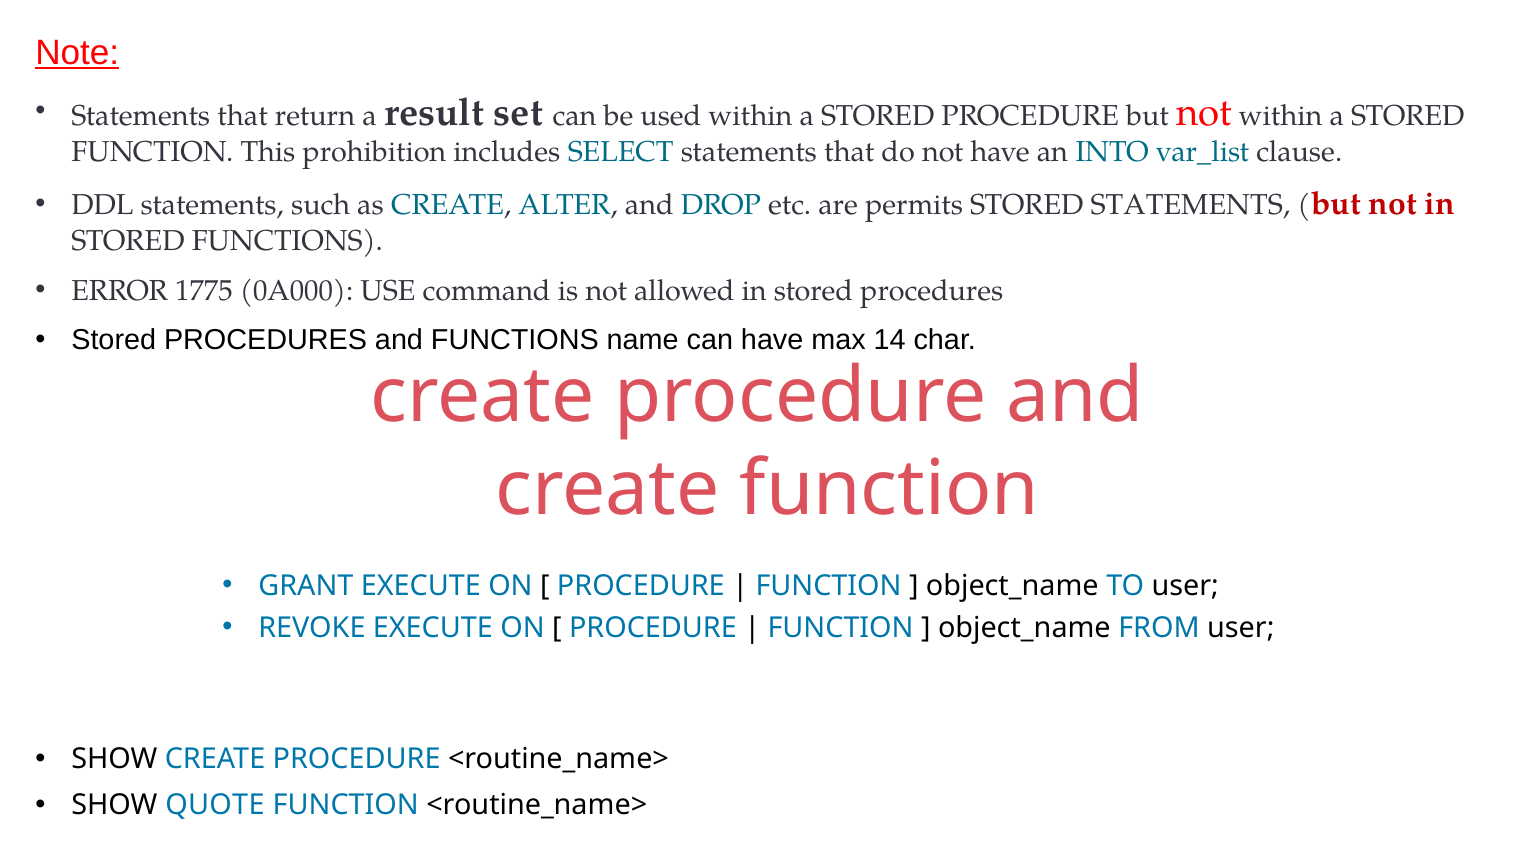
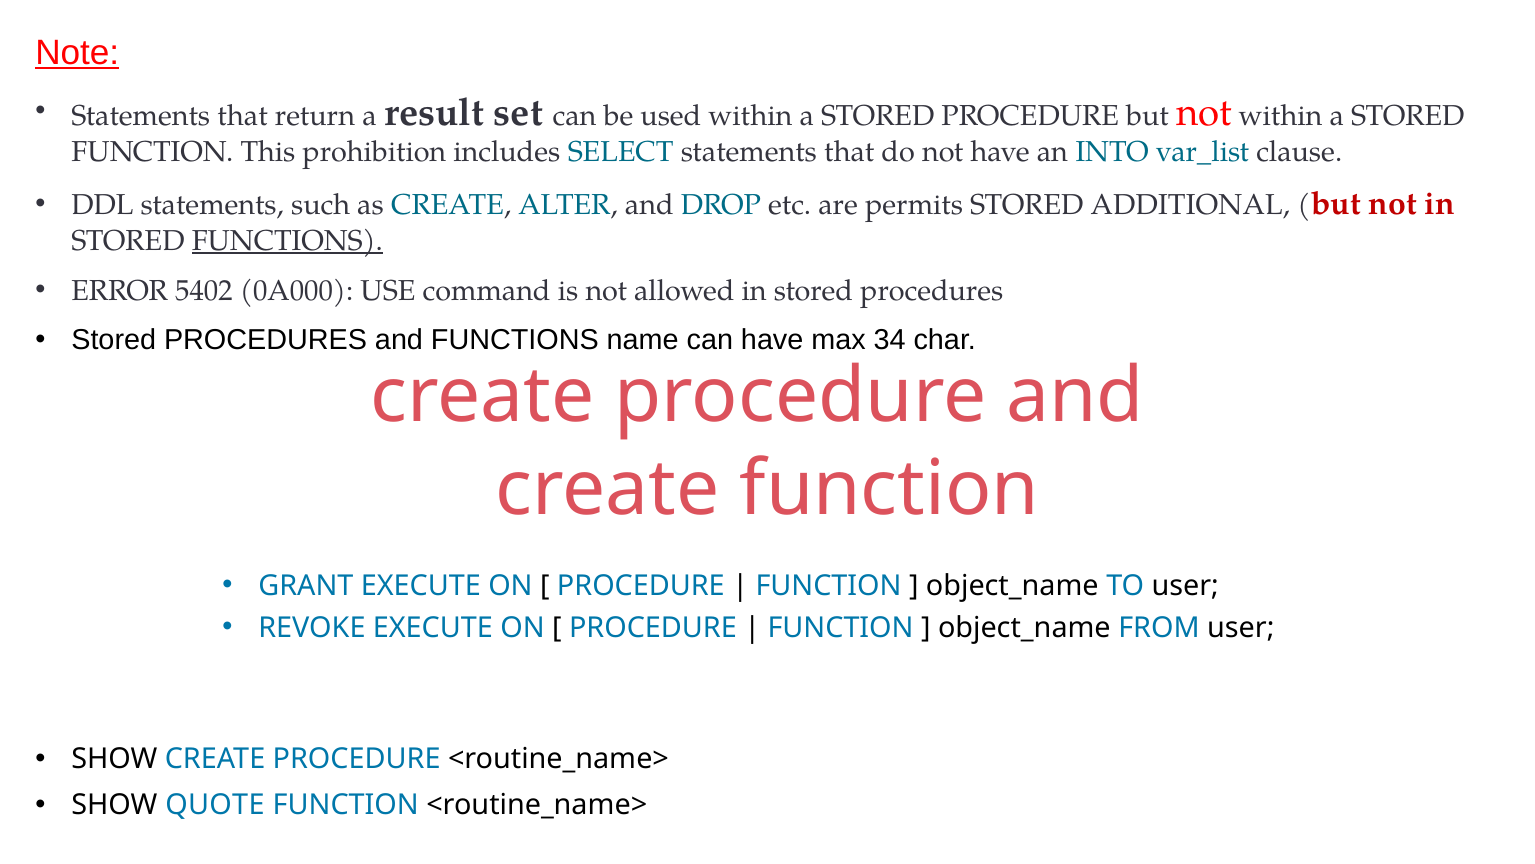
STORED STATEMENTS: STATEMENTS -> ADDITIONAL (1190, 205)
FUNCTIONS underline: none -> present (287, 240)
1775: 1775 -> 5402 (204, 290)
14: 14 -> 34 (890, 340)
